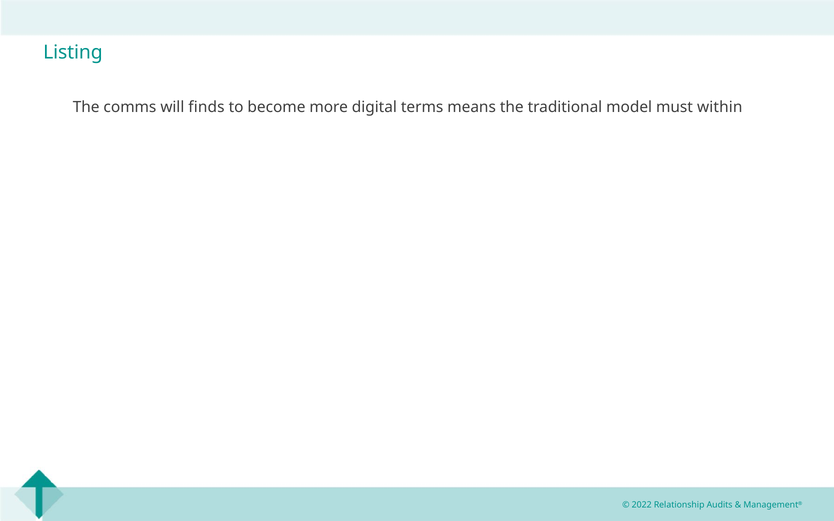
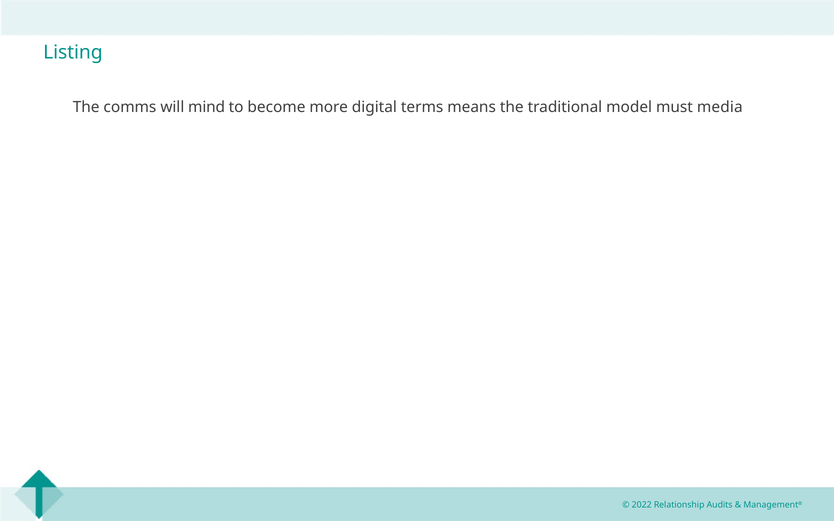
finds: finds -> mind (207, 107)
within: within -> media (720, 107)
